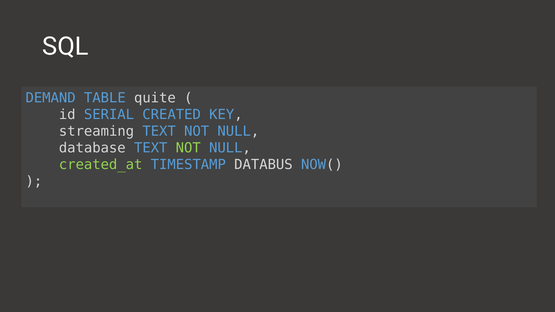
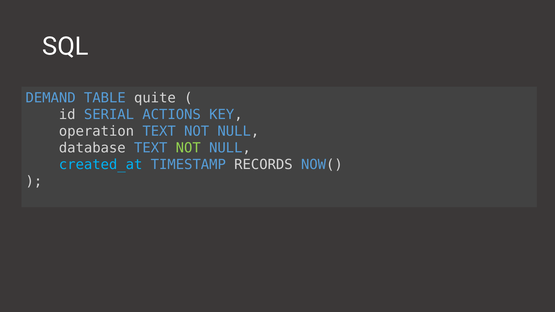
CREATED: CREATED -> ACTIONS (172, 115)
streaming: streaming -> operation (96, 131)
created_at colour: light green -> light blue (101, 165)
DATABUS: DATABUS -> RECORDS (263, 165)
